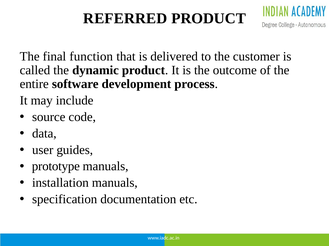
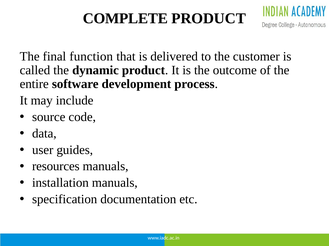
REFERRED: REFERRED -> COMPLETE (125, 19)
prototype: prototype -> resources (56, 167)
